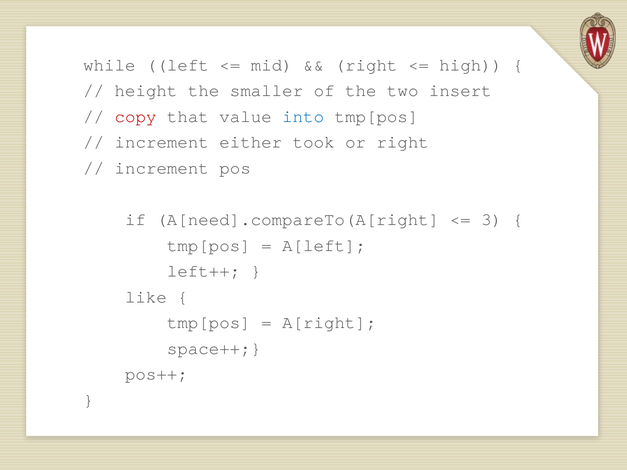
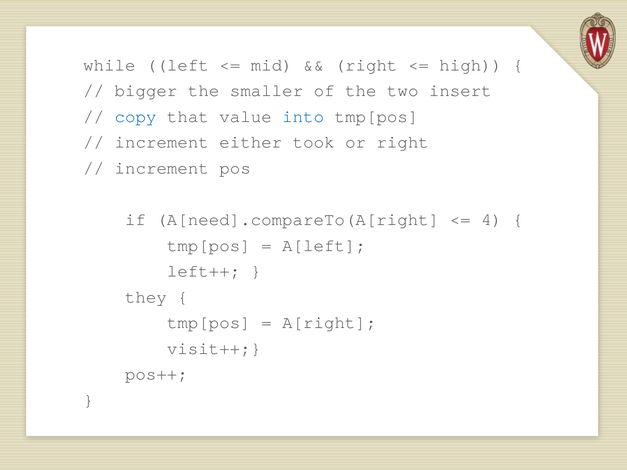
height: height -> bigger (146, 91)
copy colour: red -> blue (136, 116)
3: 3 -> 4 (492, 220)
like: like -> they (146, 297)
space++: space++ -> visit++ (214, 349)
